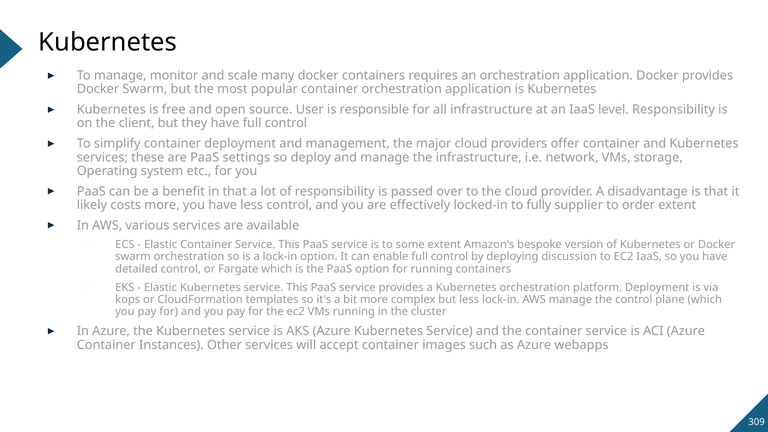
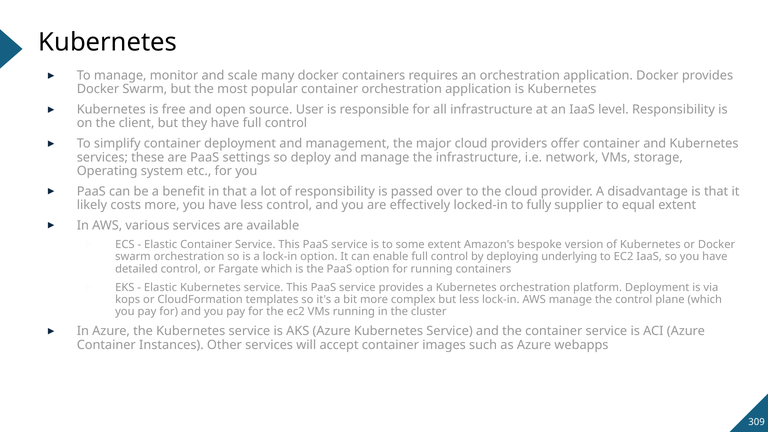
order: order -> equal (638, 205)
discussion: discussion -> underlying (569, 257)
